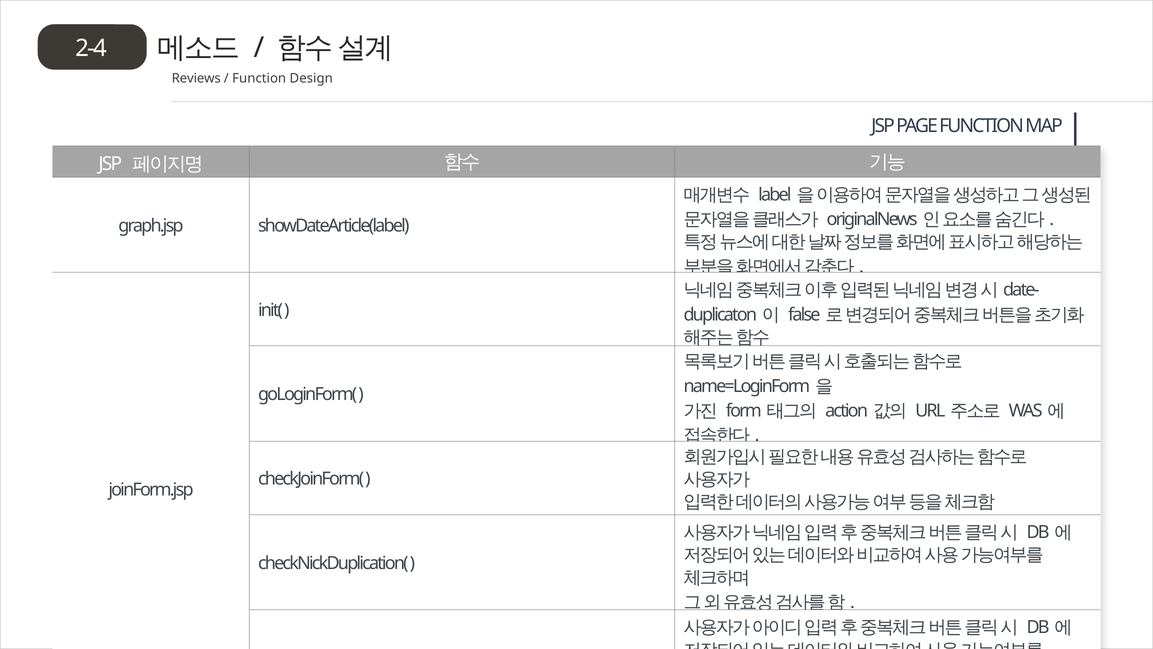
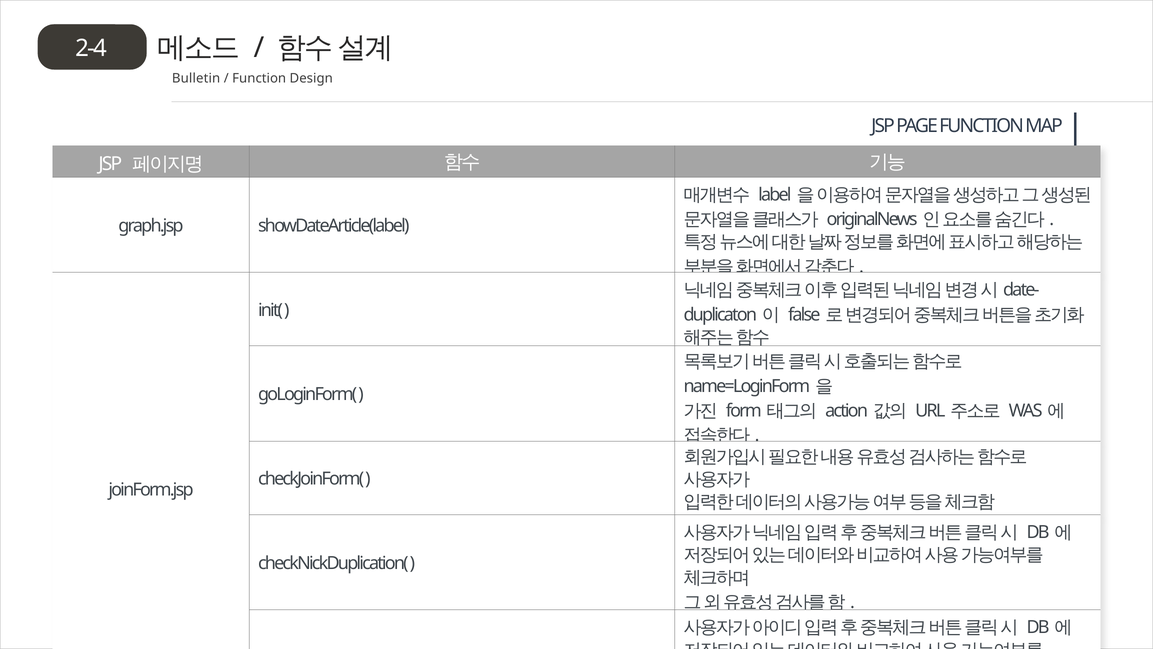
Reviews: Reviews -> Bulletin (196, 79)
